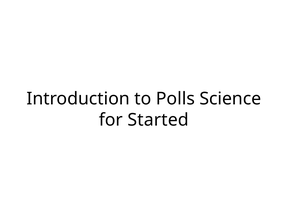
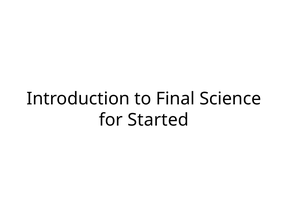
Polls: Polls -> Final (175, 99)
